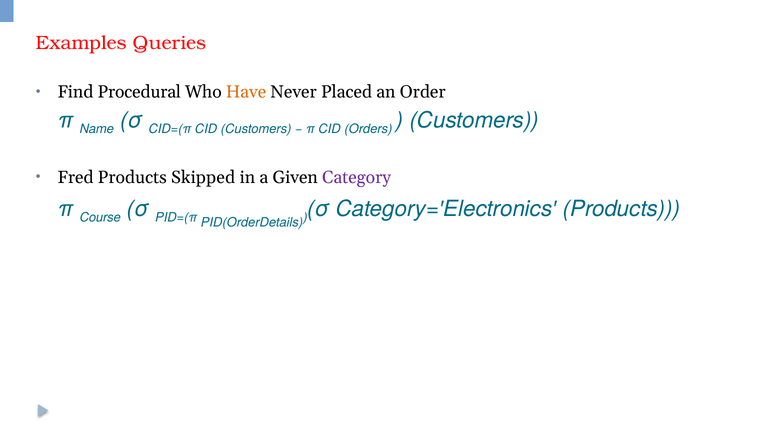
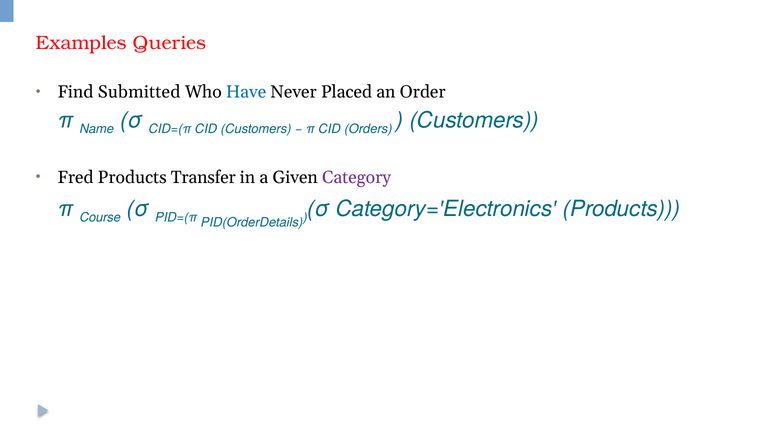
Procedural: Procedural -> Submitted (139, 92)
Have colour: orange -> blue (246, 92)
Skipped: Skipped -> Transfer (203, 178)
